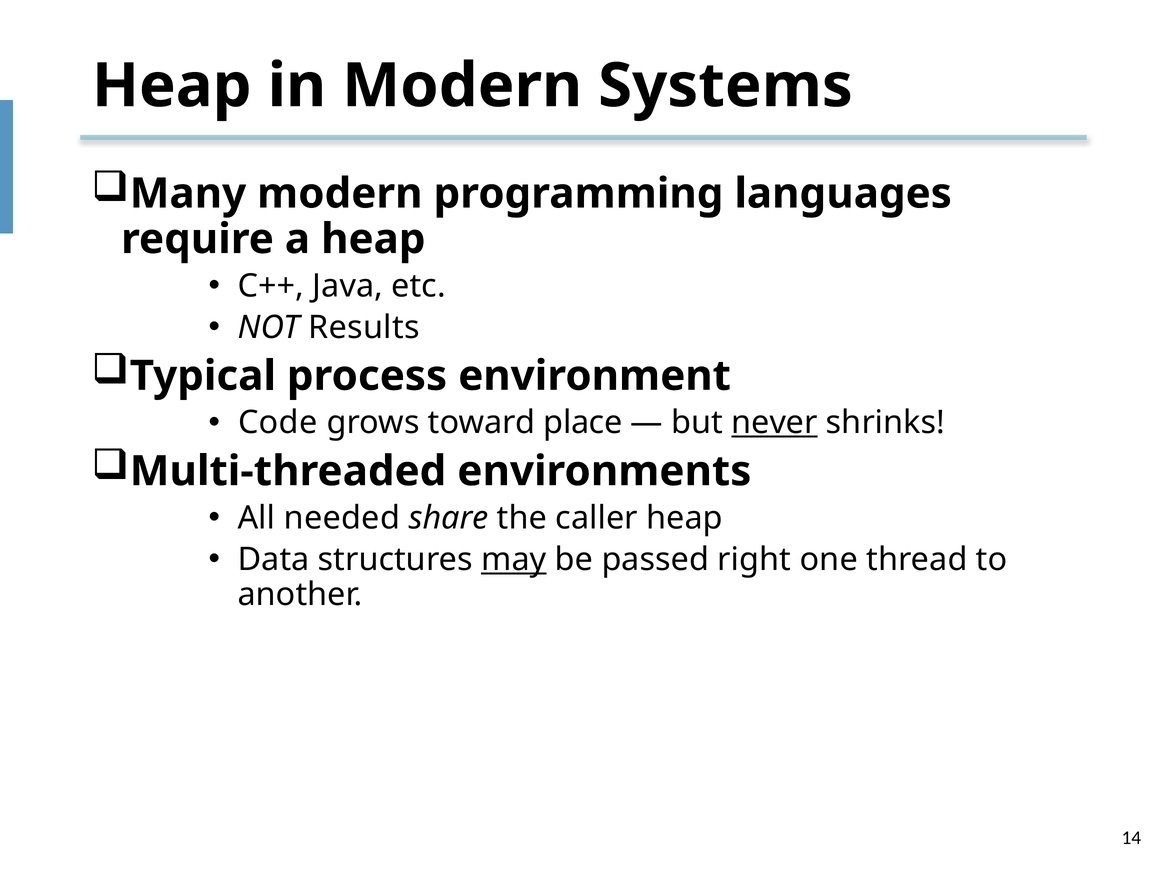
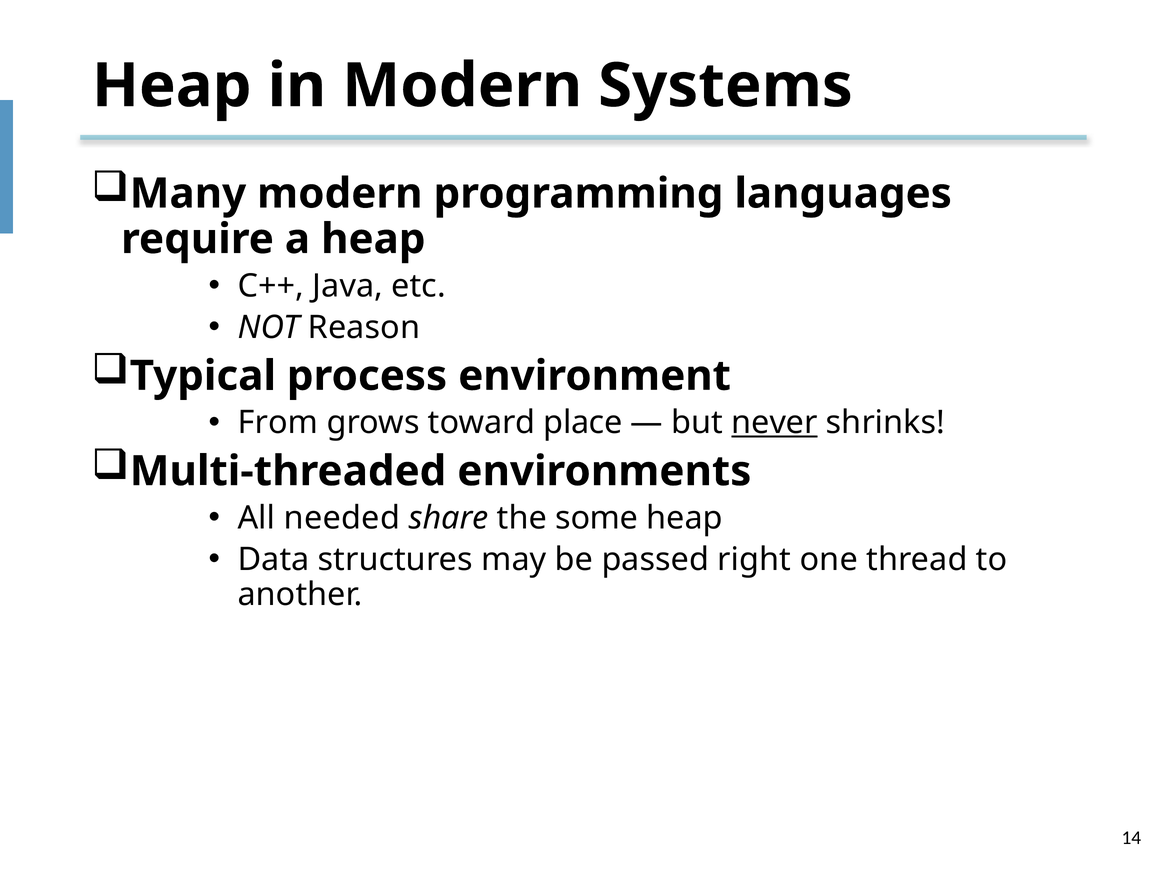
Results: Results -> Reason (364, 327)
Code: Code -> From (278, 423)
caller: caller -> some (597, 518)
may underline: present -> none (514, 560)
